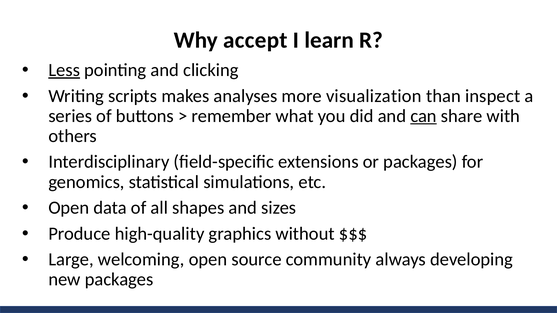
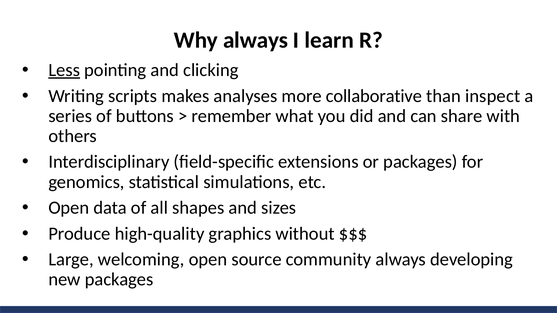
Why accept: accept -> always (256, 40)
visualization: visualization -> collaborative (374, 96)
can underline: present -> none (424, 116)
